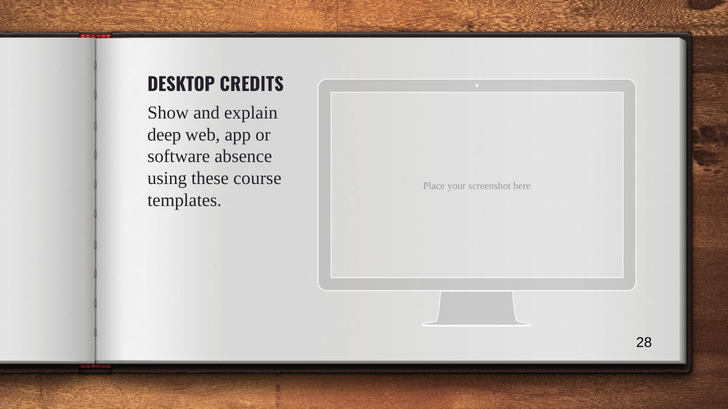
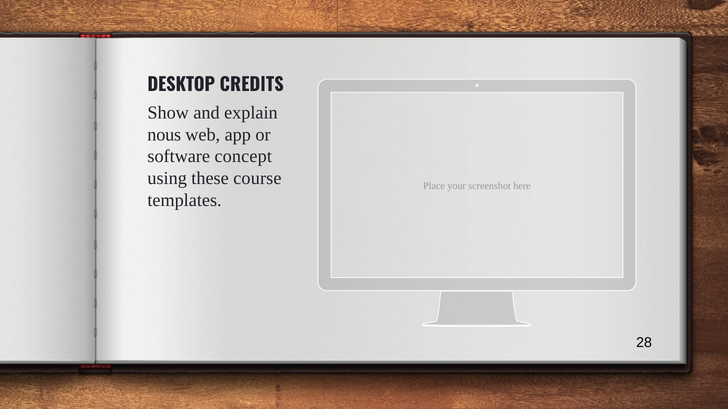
deep: deep -> nous (164, 135)
absence: absence -> concept (243, 157)
